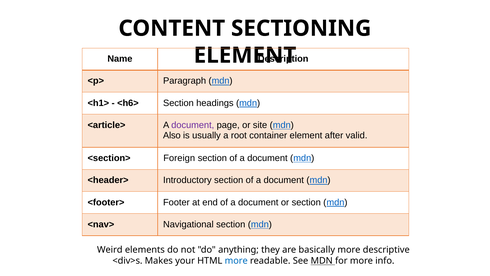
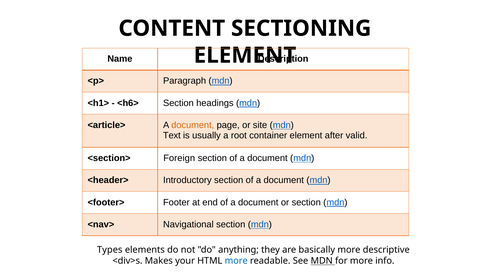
document colour: purple -> orange (193, 125)
Also: Also -> Text (172, 135)
Weird: Weird -> Types (110, 249)
